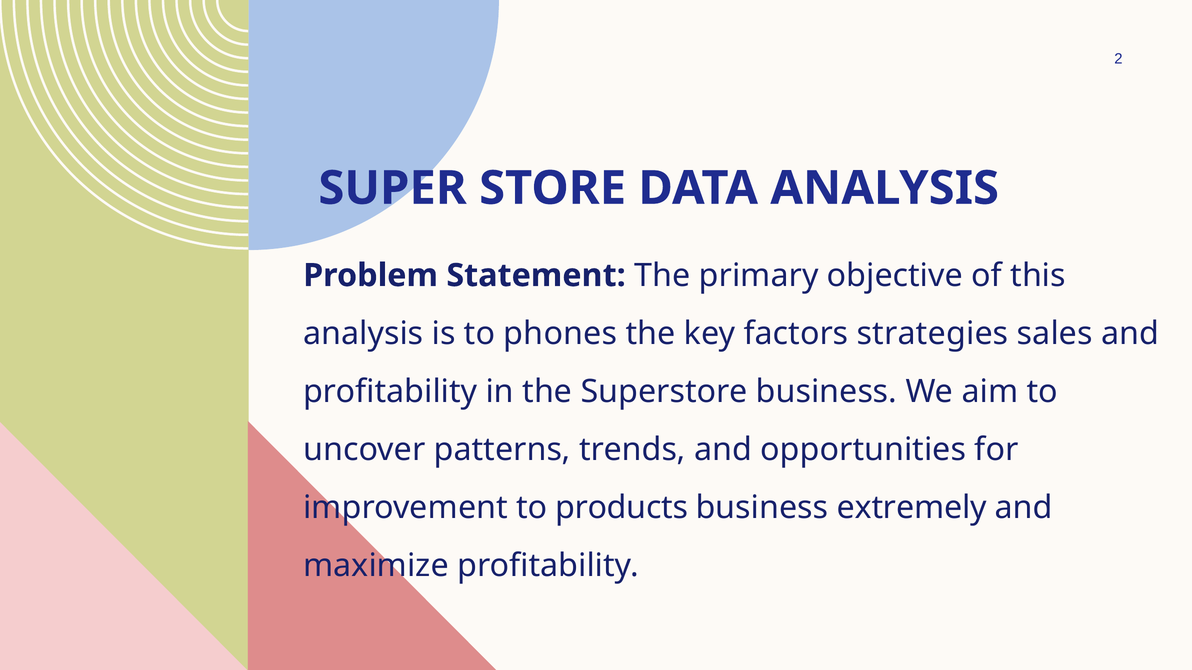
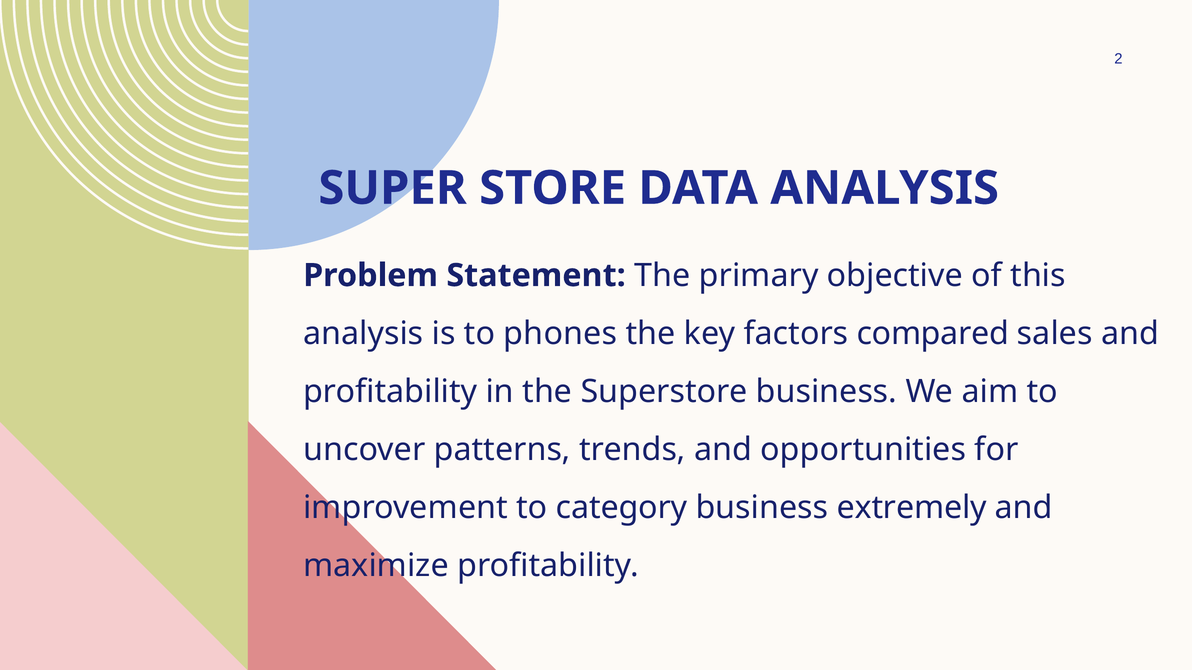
strategies: strategies -> compared (933, 334)
products: products -> category (622, 508)
